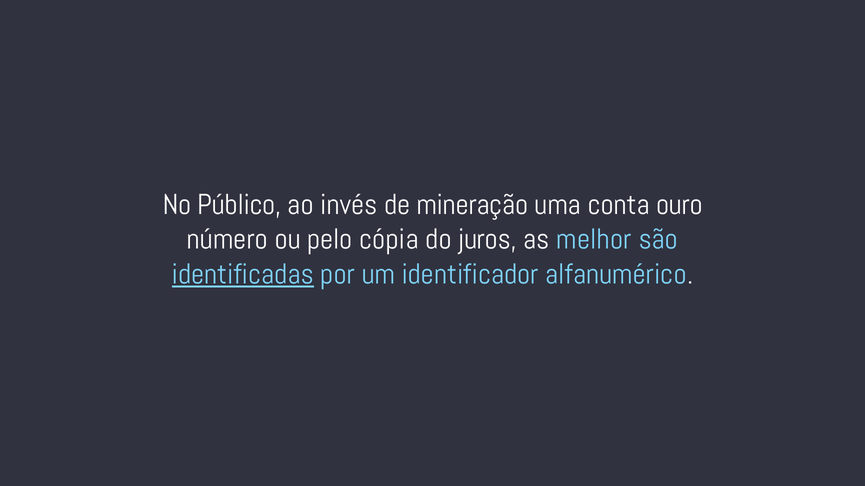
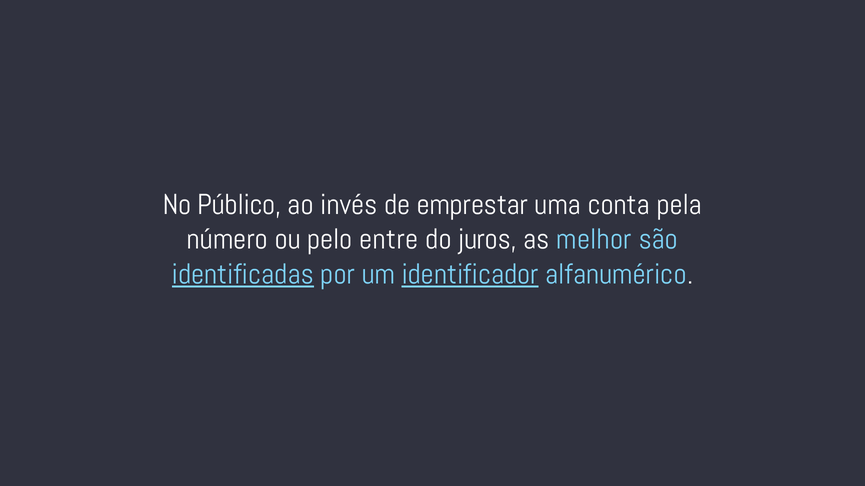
mineração: mineração -> emprestar (472, 205)
ouro: ouro -> pela (679, 205)
cópia: cópia -> entre (389, 240)
identificador underline: none -> present (470, 274)
